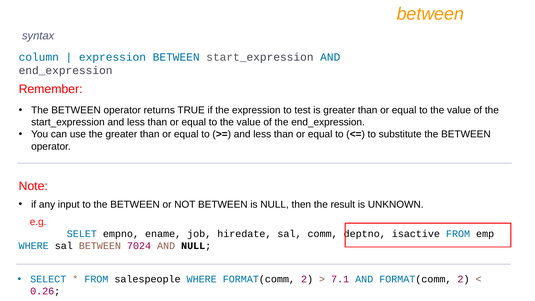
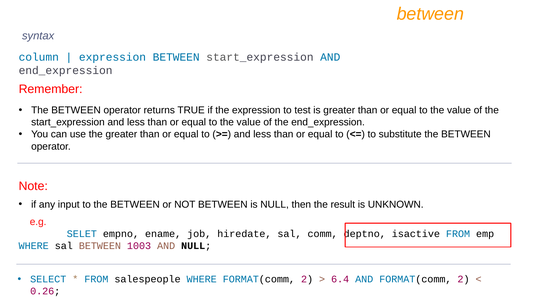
7024: 7024 -> 1003 (139, 246)
7.1: 7.1 -> 6.4 (340, 279)
